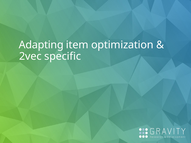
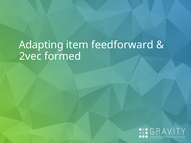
optimization: optimization -> feedforward (122, 45)
specific: specific -> formed (63, 56)
